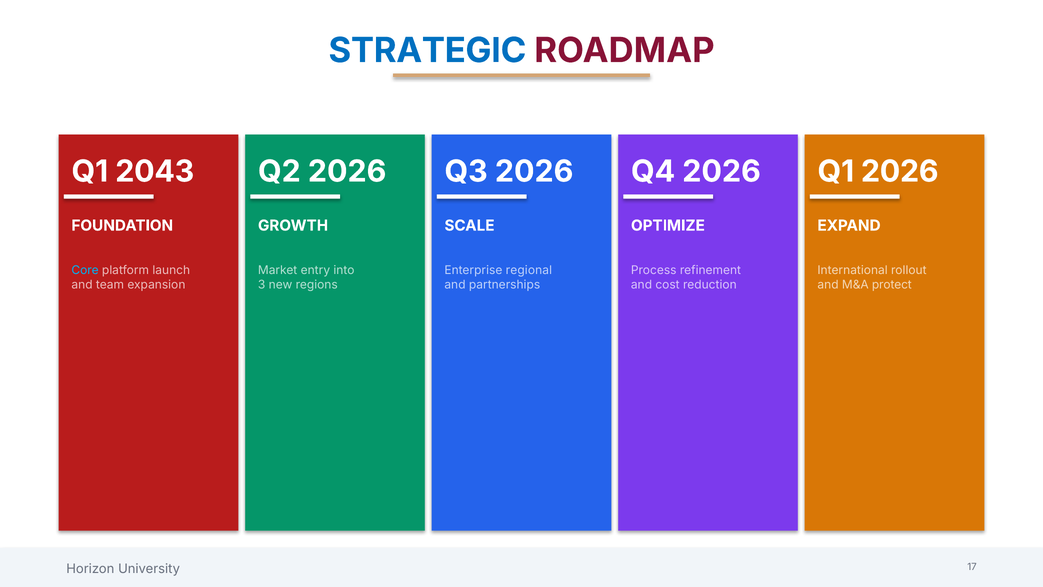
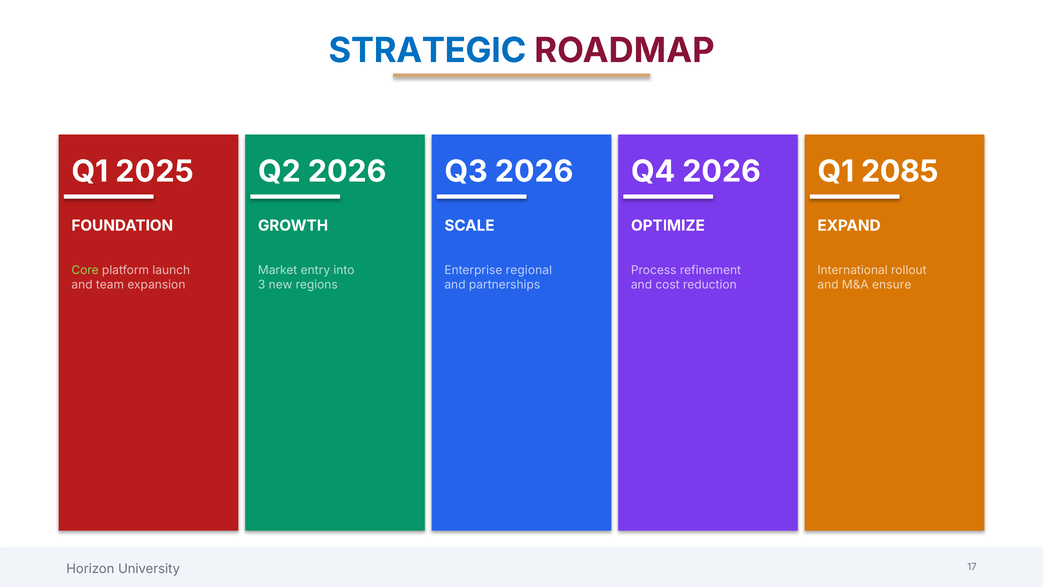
2043: 2043 -> 2025 (155, 171)
Q1 2026: 2026 -> 2085 (900, 171)
Core colour: light blue -> light green (85, 270)
protect: protect -> ensure (892, 285)
